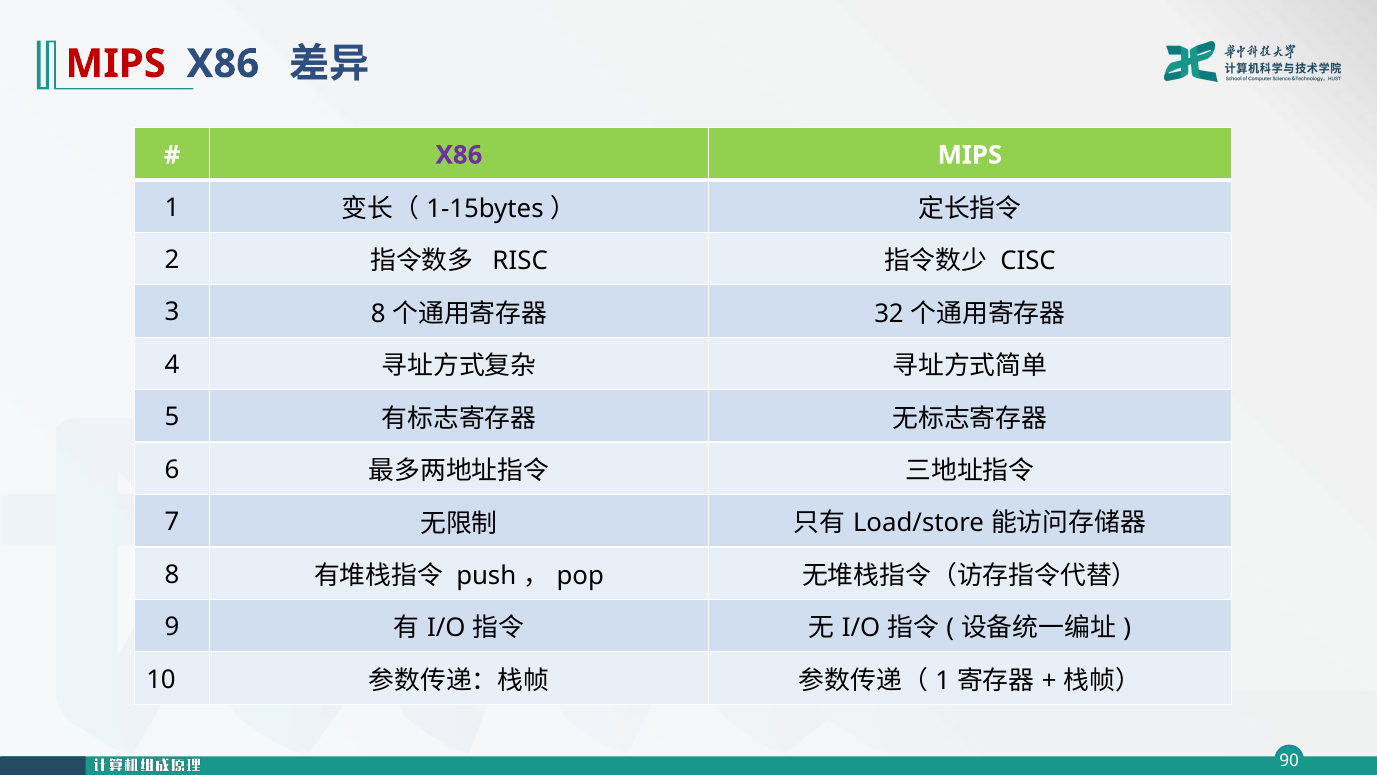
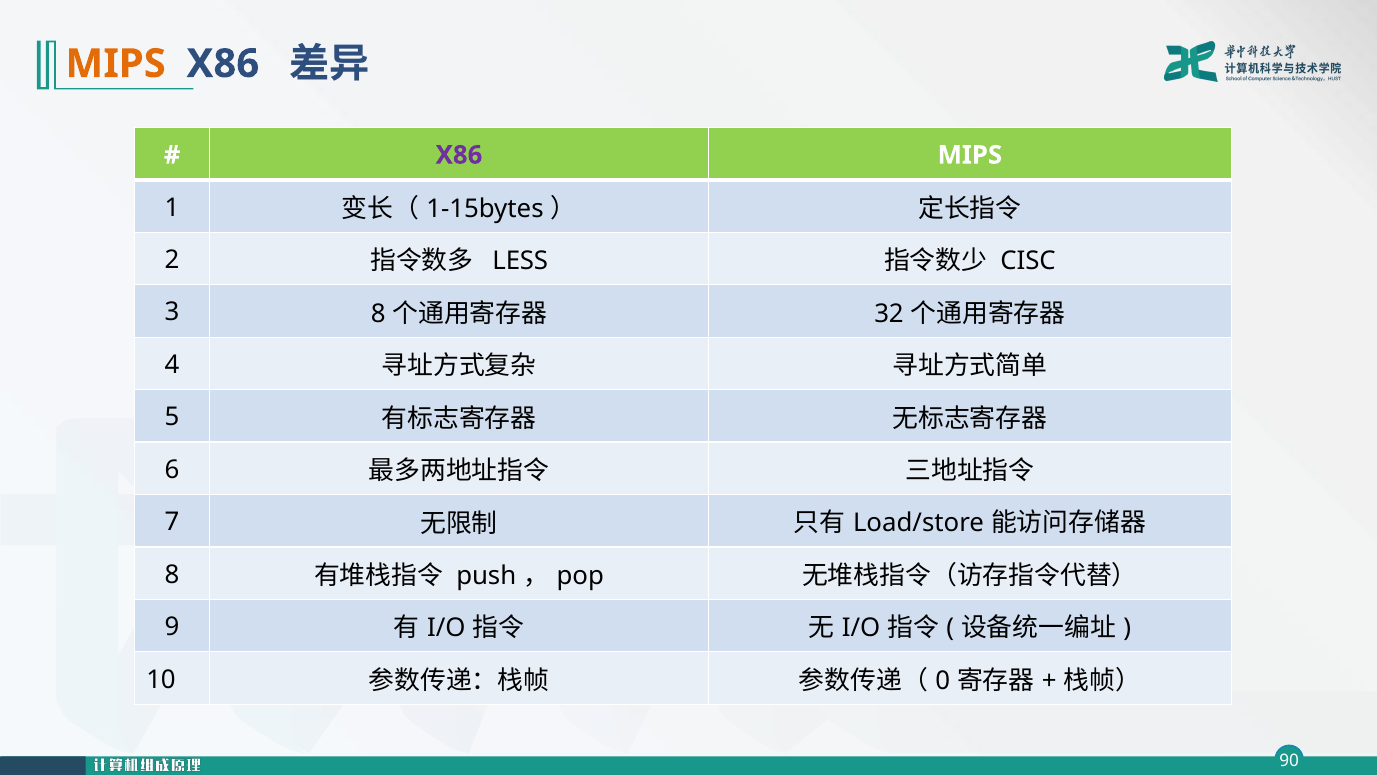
MIPS colour: red -> orange (116, 64)
RISC: RISC -> LESS (520, 261)
1: 1 -> 0 (943, 680)
